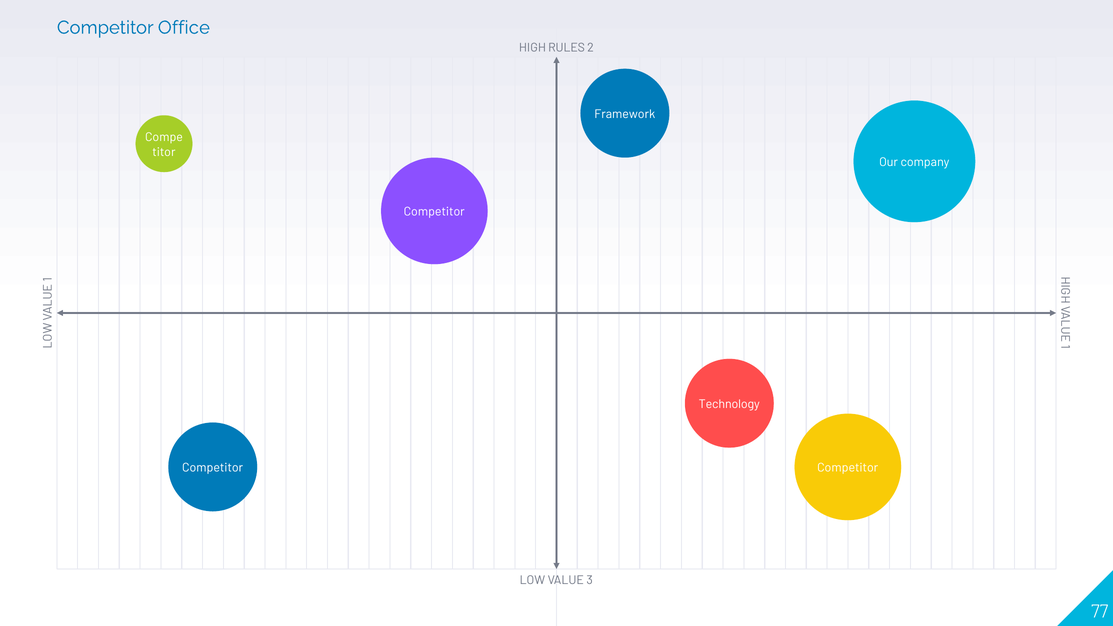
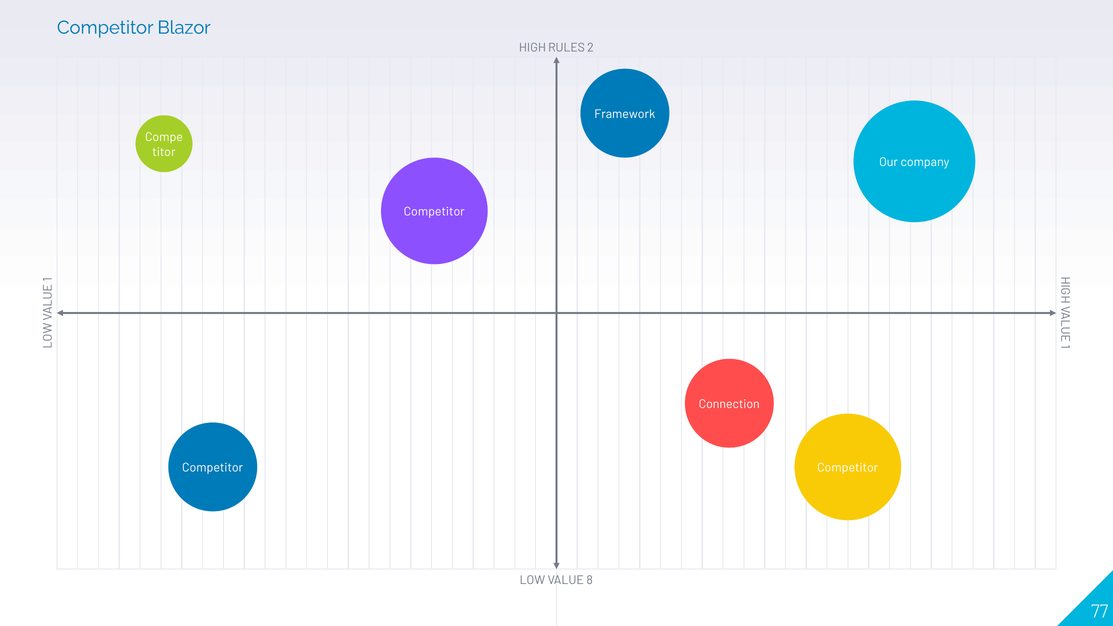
Office: Office -> Blazor (184, 28)
Technology: Technology -> Connection (729, 404)
3: 3 -> 8 (590, 580)
